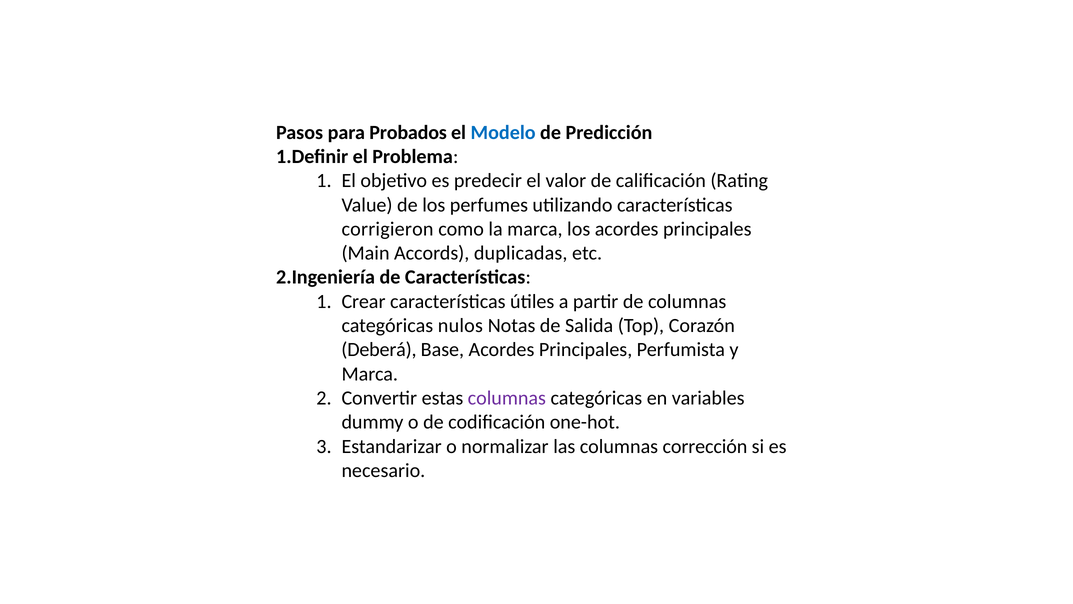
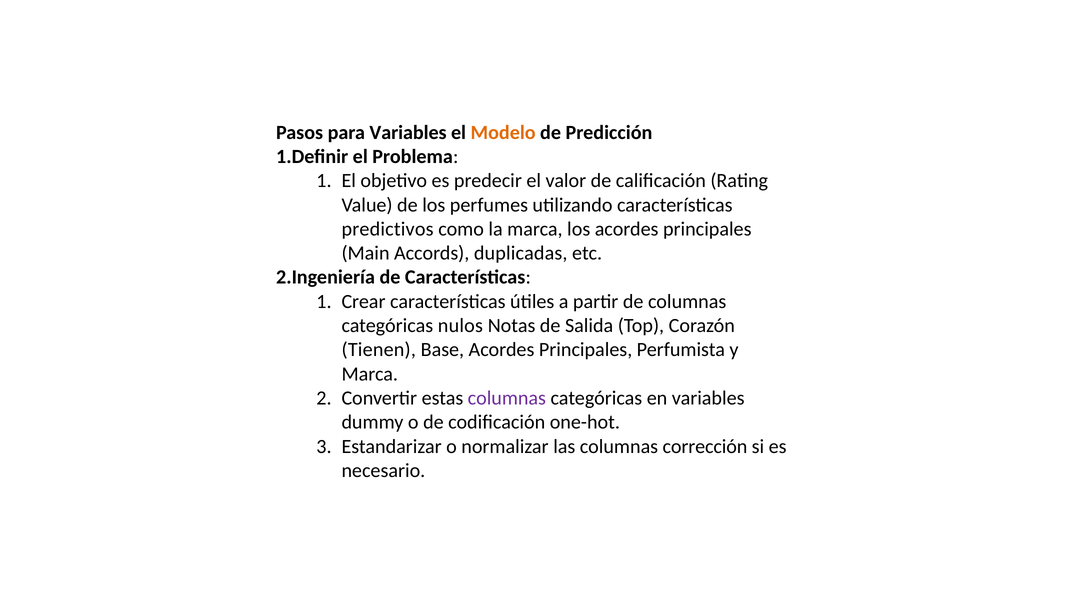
para Probados: Probados -> Variables (408, 132)
Modelo colour: blue -> orange (503, 132)
corrigieron: corrigieron -> predictivos (388, 229)
Deberá: Deberá -> Tienen (379, 350)
